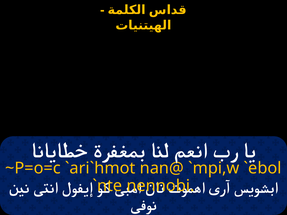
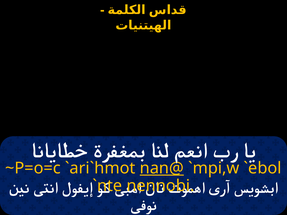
nan@ underline: none -> present (162, 168)
